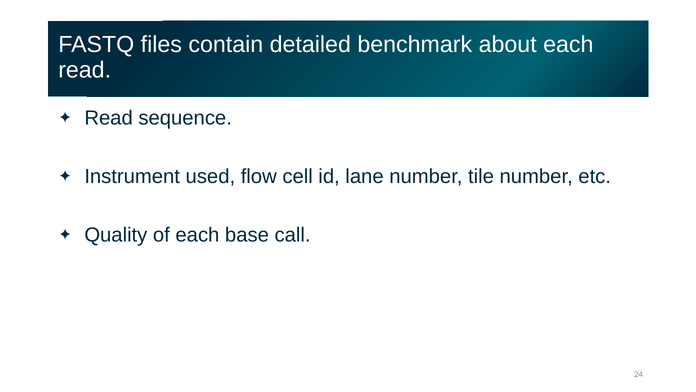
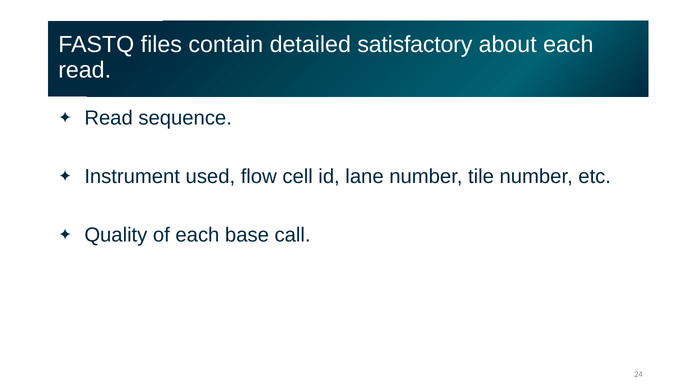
benchmark: benchmark -> satisfactory (415, 45)
